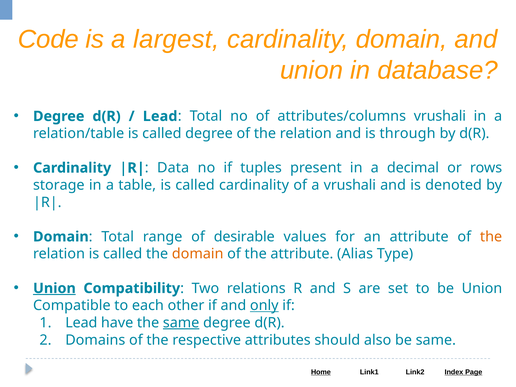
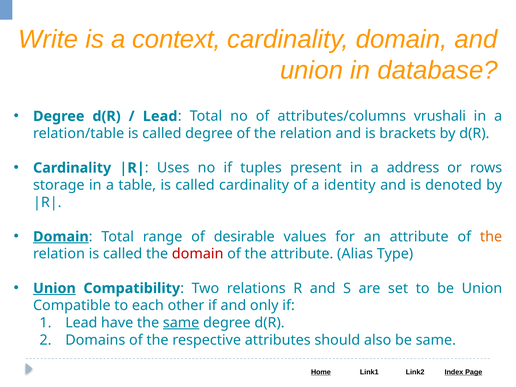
Code: Code -> Write (48, 39)
largest: largest -> context (177, 39)
through: through -> brackets (408, 133)
Data: Data -> Uses (173, 168)
decimal: decimal -> address (413, 168)
a vrushali: vrushali -> identity (350, 185)
Domain underline: none -> present (61, 237)
domain colour: orange -> red (198, 254)
only underline: present -> none (264, 306)
